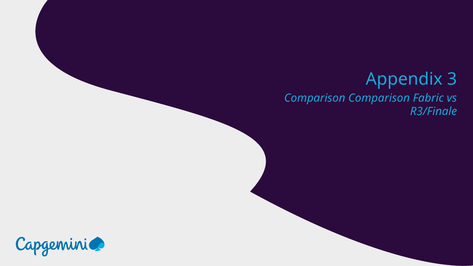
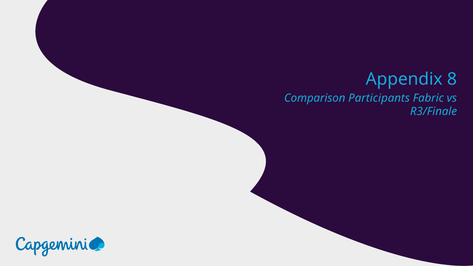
3: 3 -> 8 (452, 79)
Comparison Comparison: Comparison -> Participants (379, 98)
